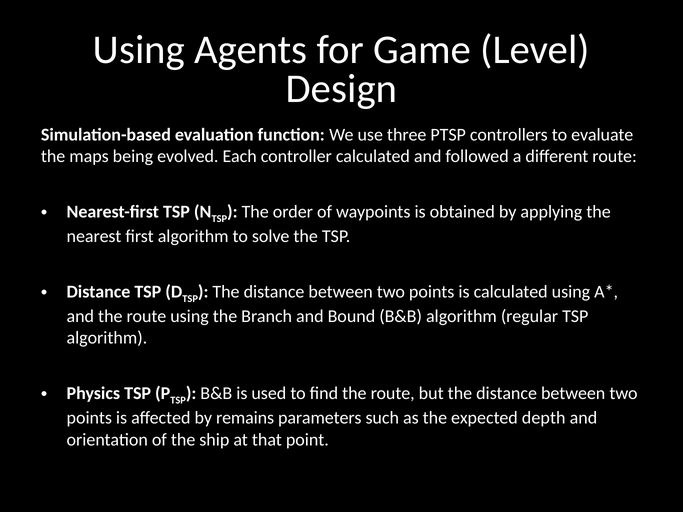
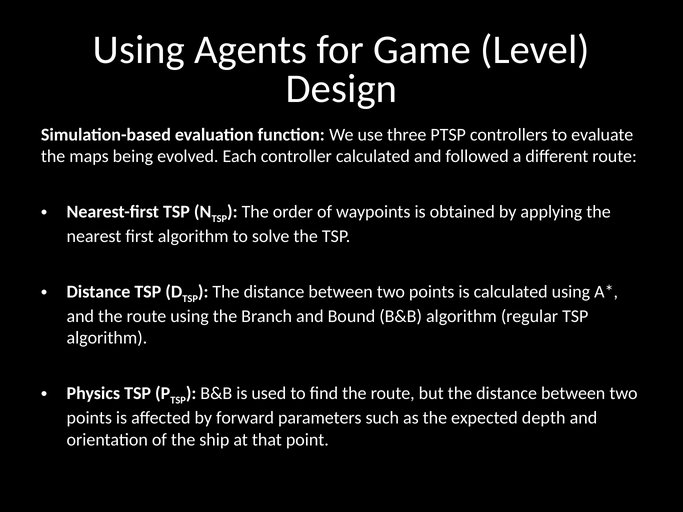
remains: remains -> forward (245, 418)
